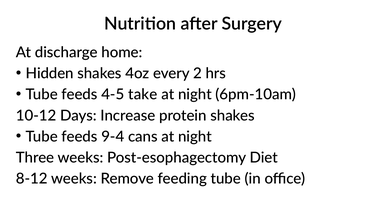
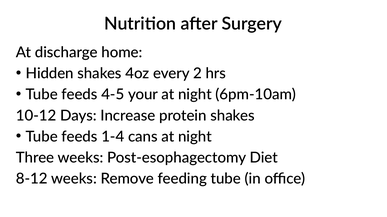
take: take -> your (143, 95)
9-4: 9-4 -> 1-4 (113, 137)
